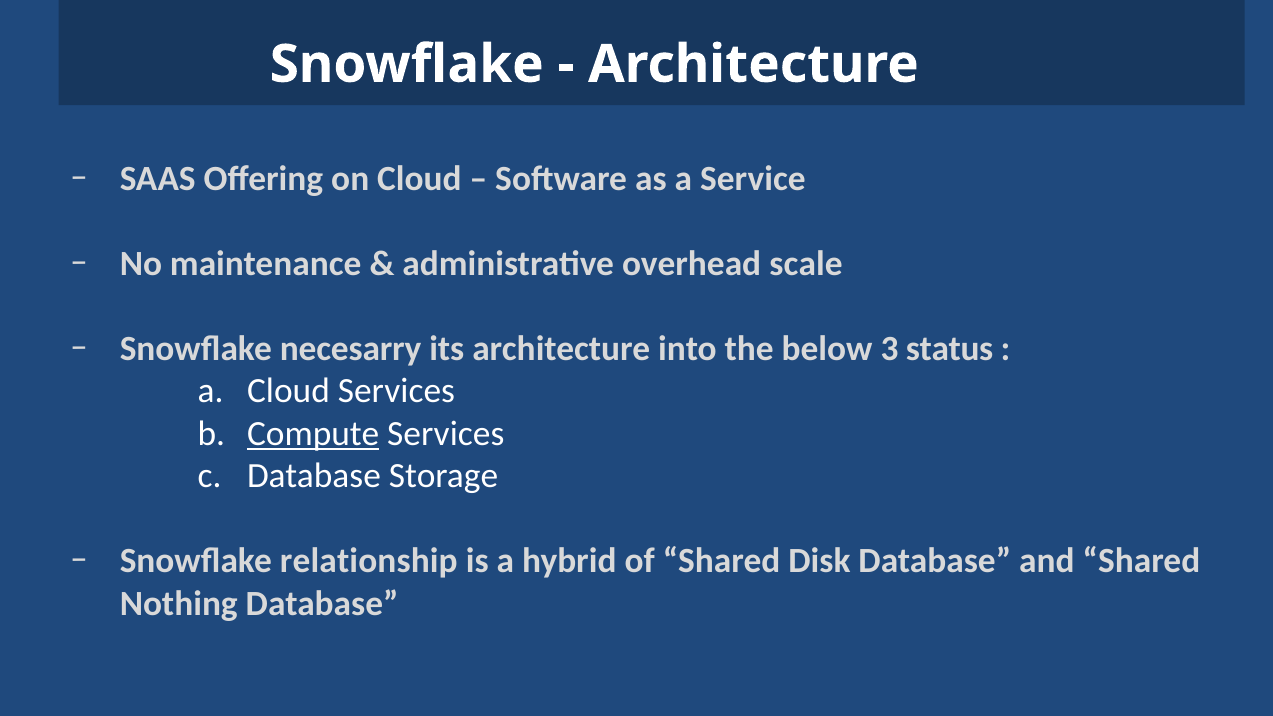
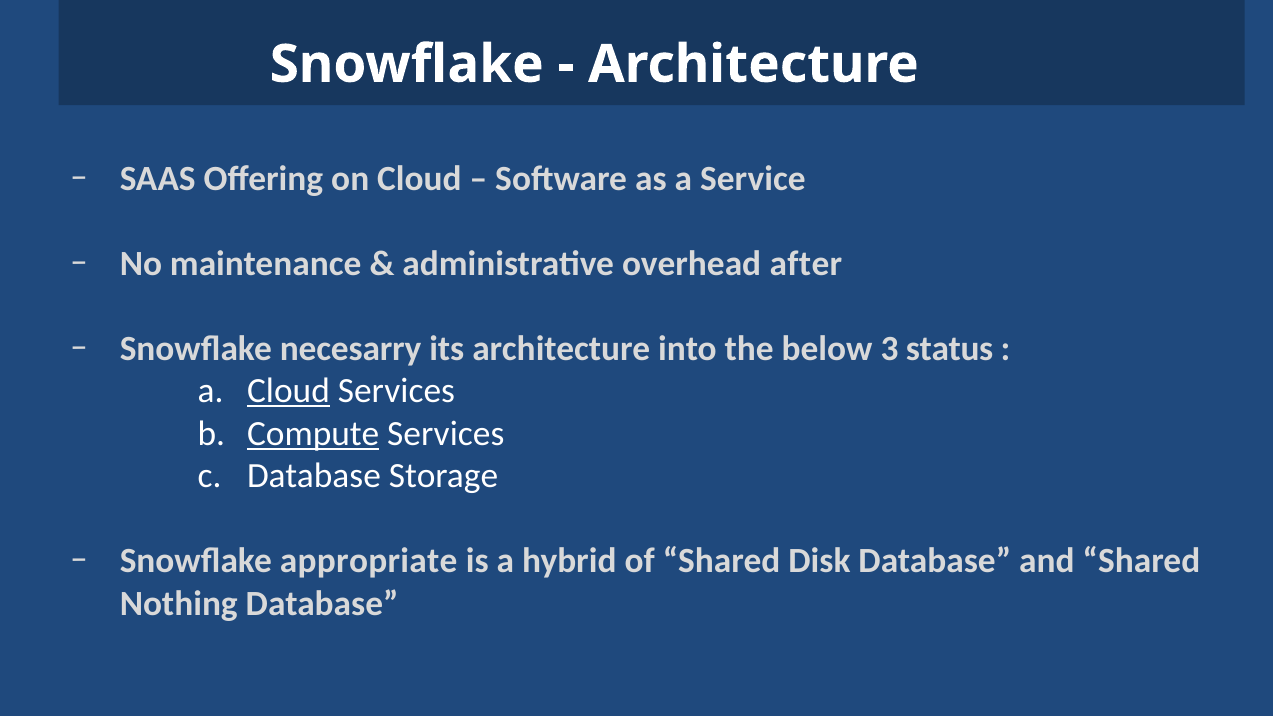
scale: scale -> after (806, 264)
Cloud underline: none -> present (288, 391)
relationship: relationship -> appropriate (369, 561)
